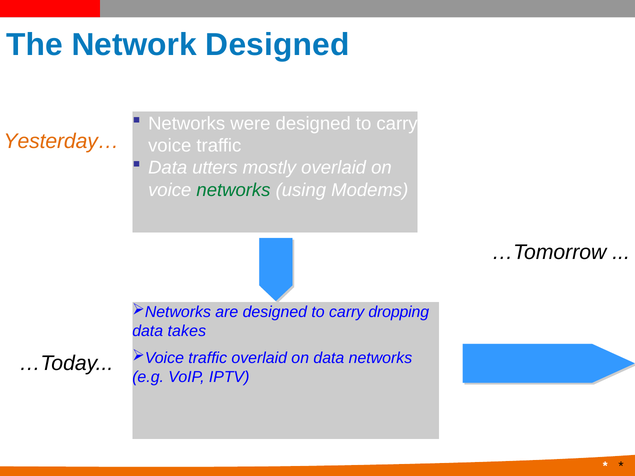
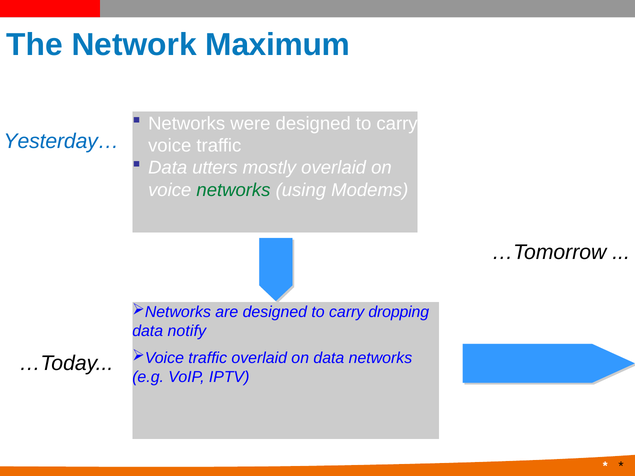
Network Designed: Designed -> Maximum (278, 45)
Yesterday… colour: orange -> blue (61, 141)
takes: takes -> notify (187, 331)
